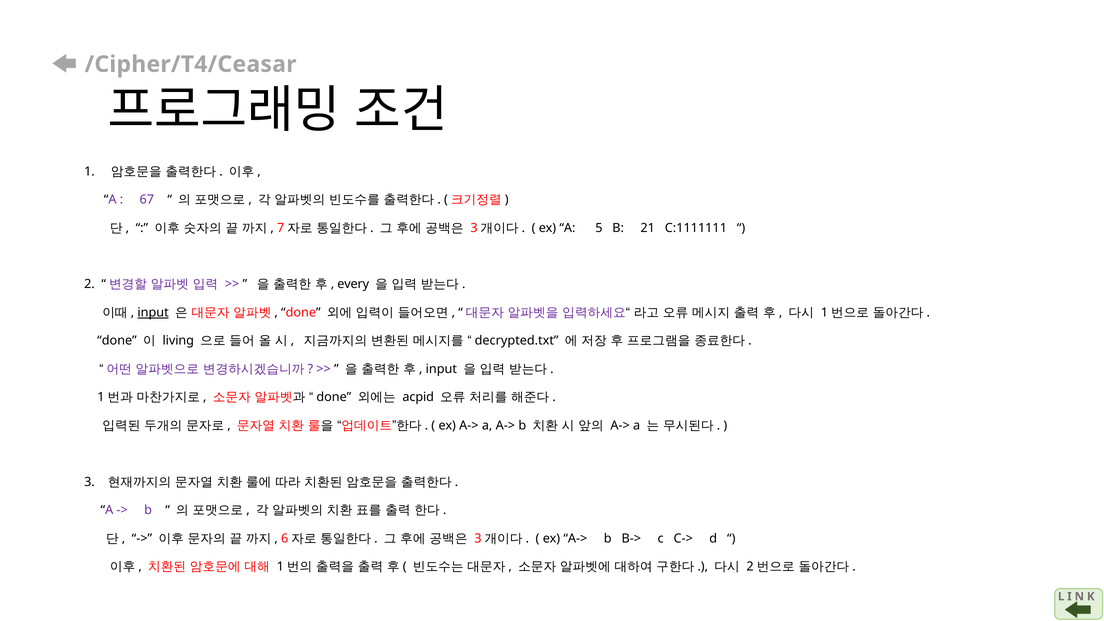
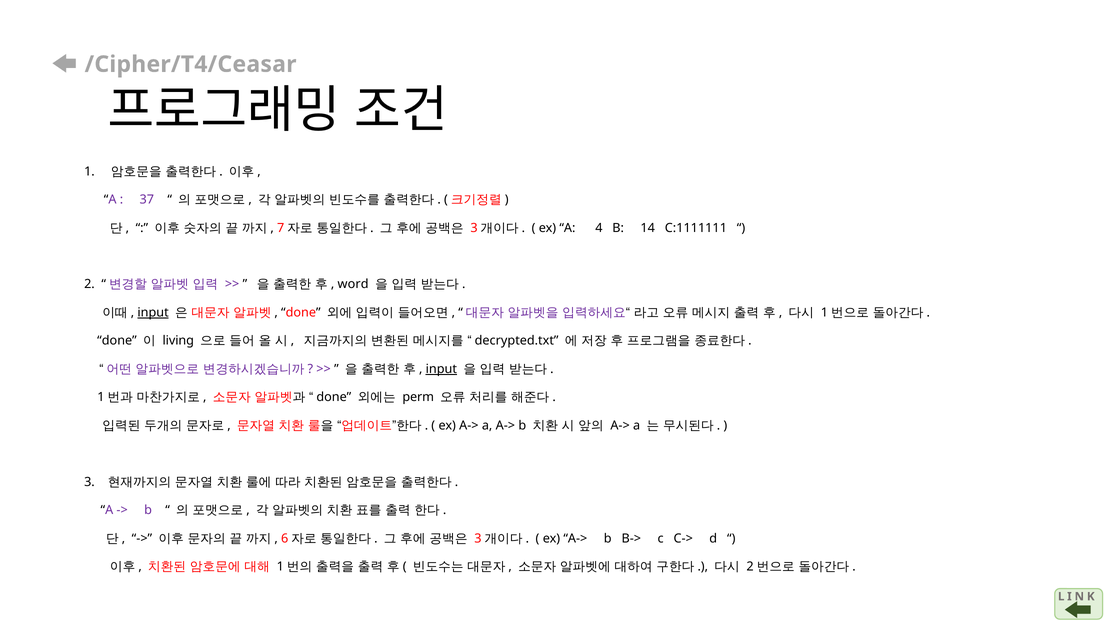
67: 67 -> 37 (147, 200)
5: 5 -> 4 (599, 228)
21: 21 -> 14 (648, 228)
every: every -> word (353, 284)
input underline: none -> present (441, 369)
acpid: acpid -> perm (418, 397)
